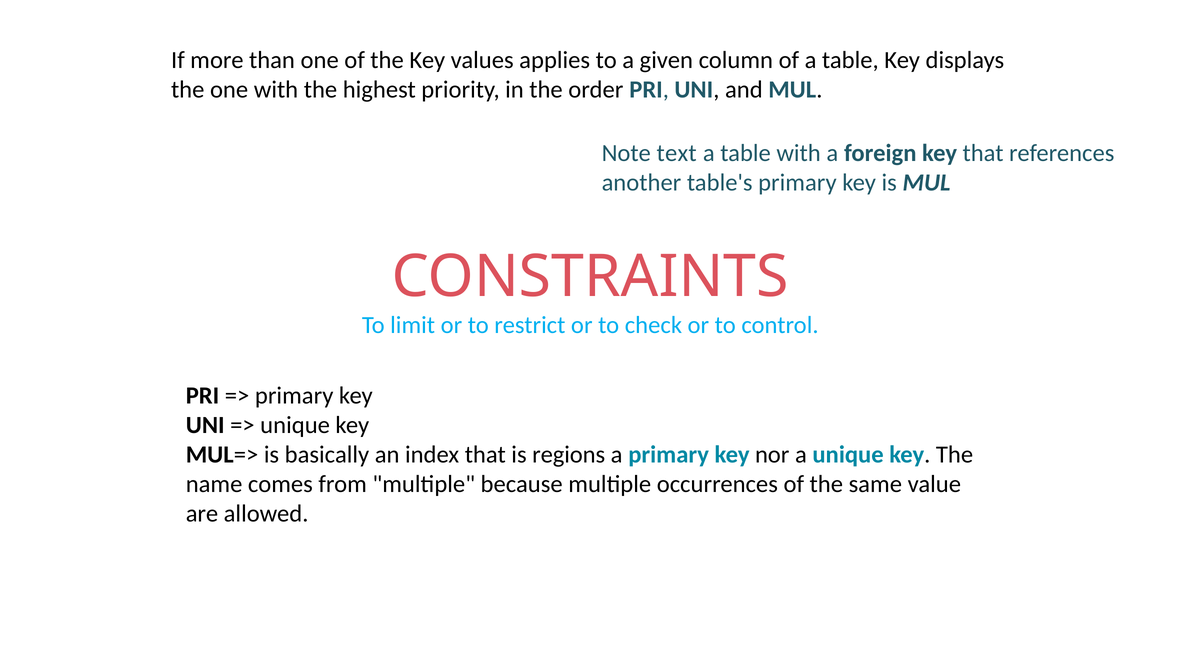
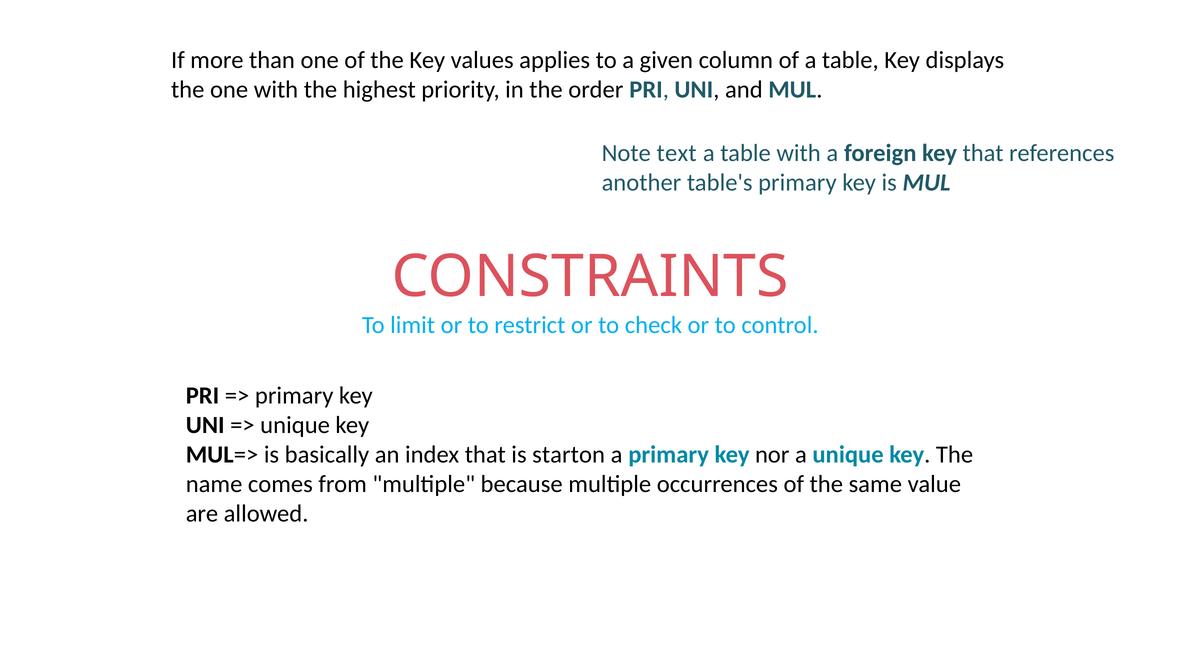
regions: regions -> starton (569, 455)
